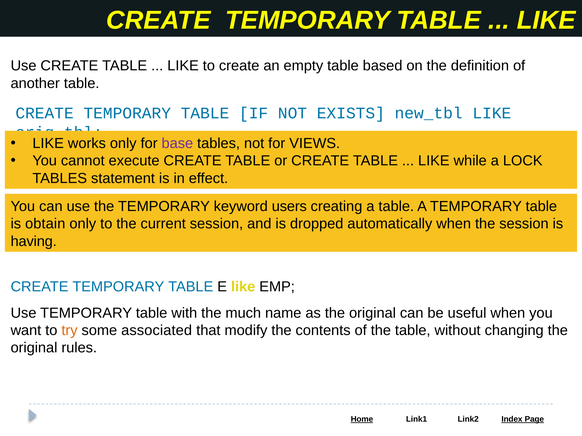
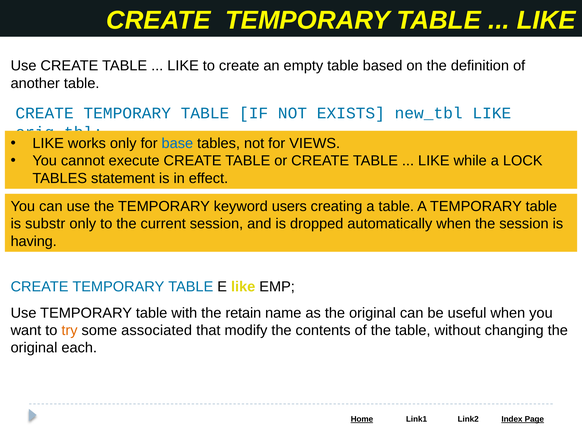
base colour: purple -> blue (177, 144)
obtain: obtain -> substr (45, 224)
much: much -> retain (243, 313)
rules: rules -> each (79, 348)
